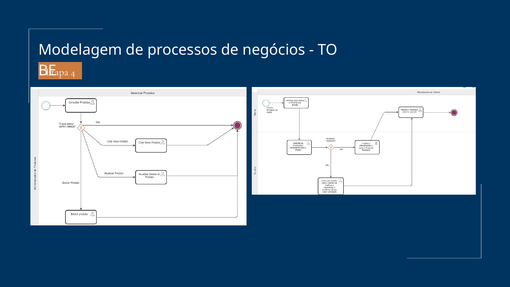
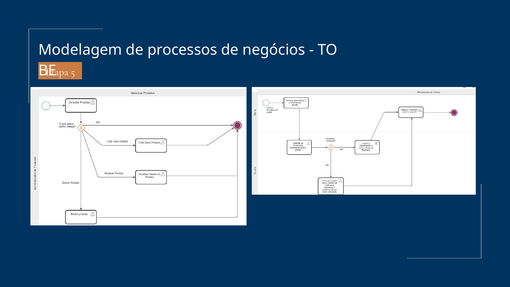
4: 4 -> 5 (73, 72)
